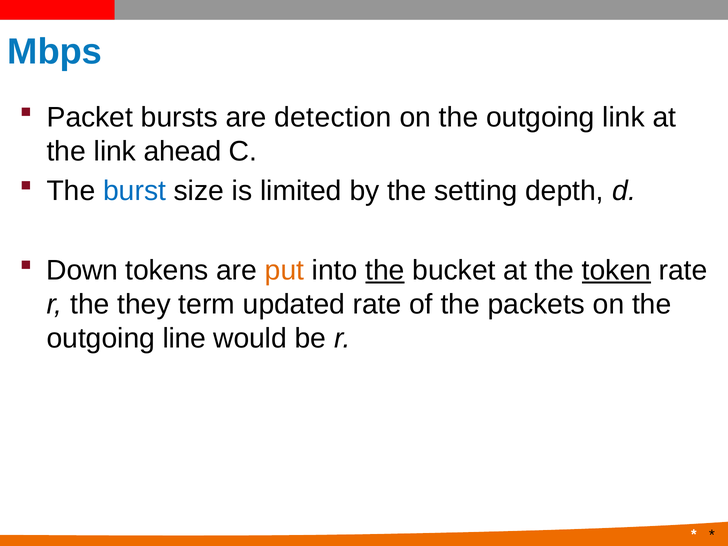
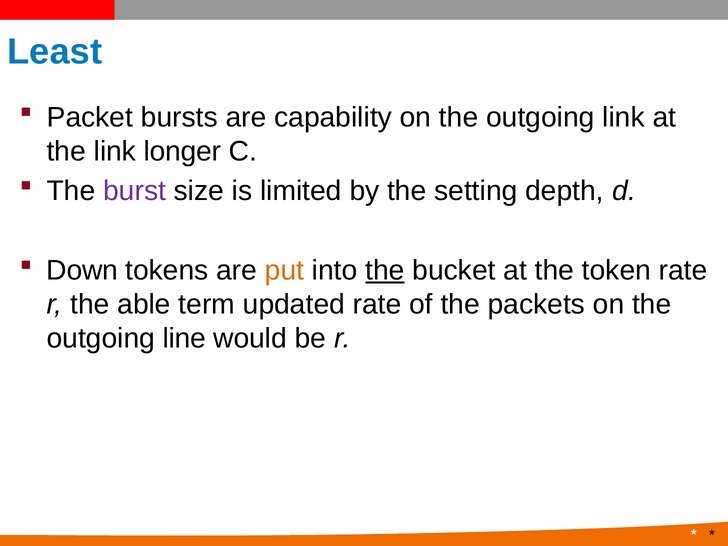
Mbps: Mbps -> Least (55, 52)
detection: detection -> capability (333, 117)
ahead: ahead -> longer (183, 151)
burst colour: blue -> purple (135, 191)
token underline: present -> none (616, 270)
they: they -> able (144, 304)
